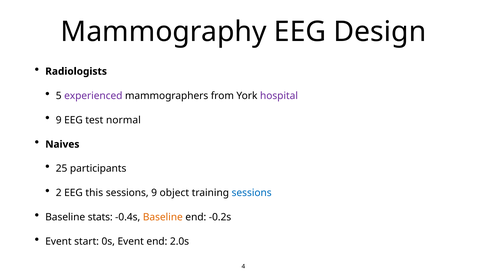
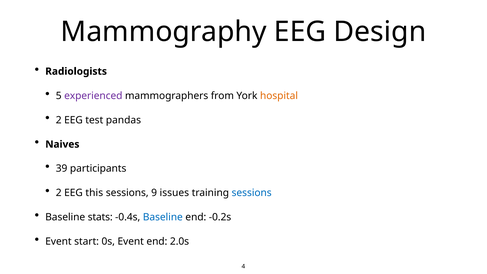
hospital colour: purple -> orange (279, 96)
9: 9 -> 2 (59, 120)
normal: normal -> pandas (123, 120)
25: 25 -> 39 (62, 169)
object: object -> issues (174, 193)
Baseline colour: orange -> blue (163, 217)
